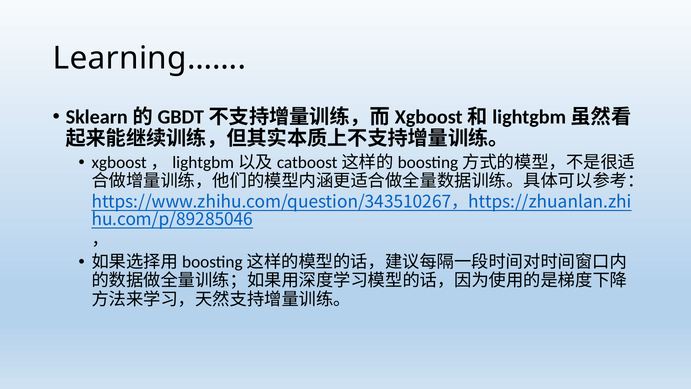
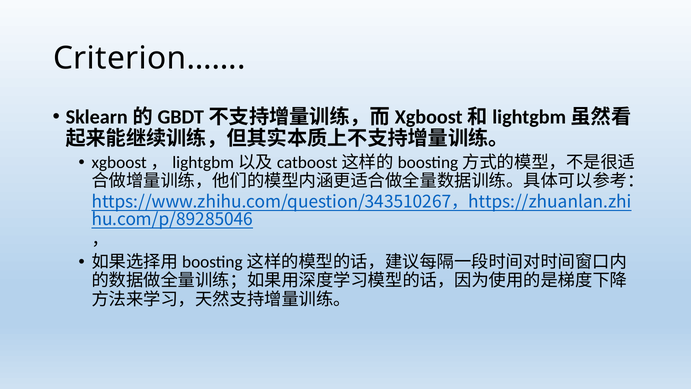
Learning……: Learning…… -> Criterion…… (149, 58)
